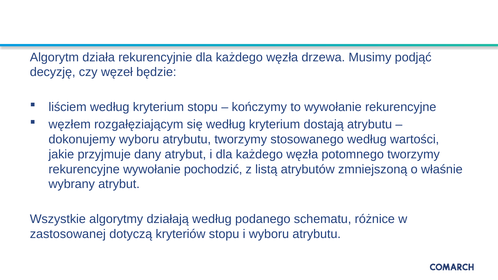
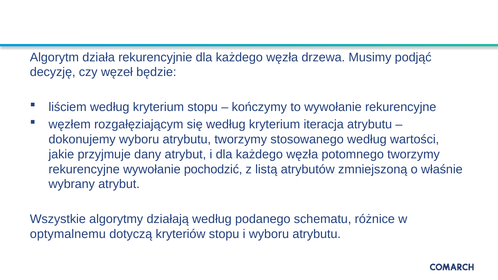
dostają: dostają -> iteracja (324, 125)
zastosowanej: zastosowanej -> optymalnemu (68, 234)
